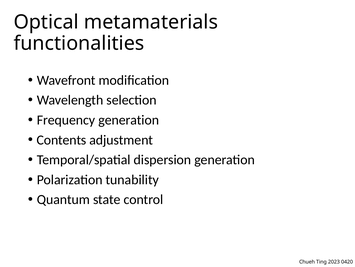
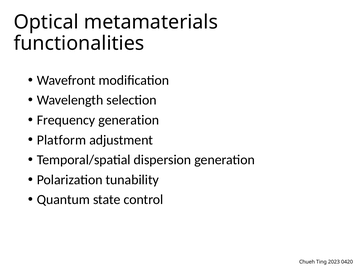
Contents: Contents -> Platform (61, 140)
